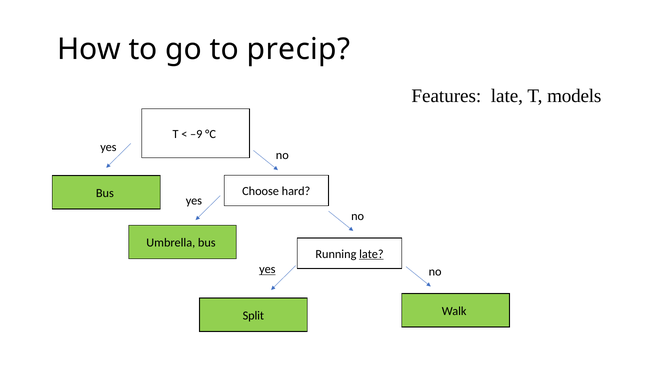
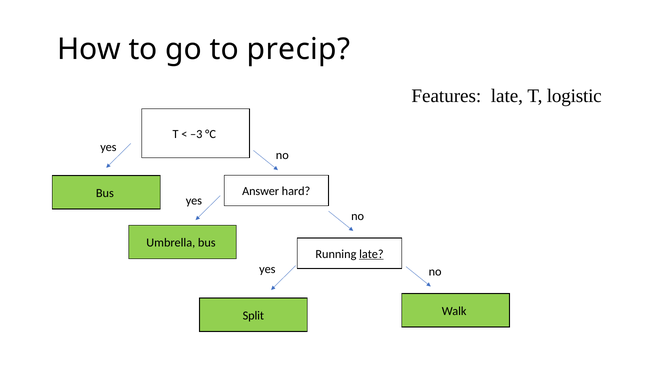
models: models -> logistic (574, 96)
–9: –9 -> –3 (196, 134)
Choose: Choose -> Answer (261, 191)
yes underline: present -> none (267, 269)
